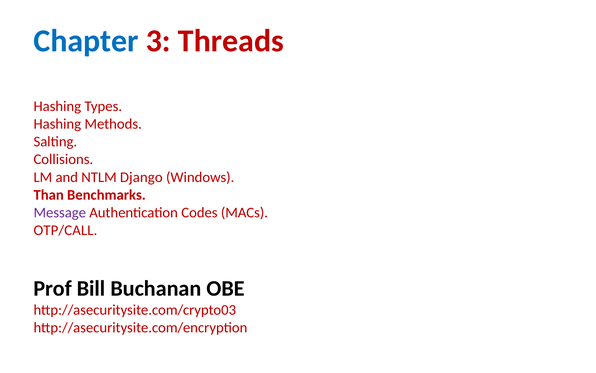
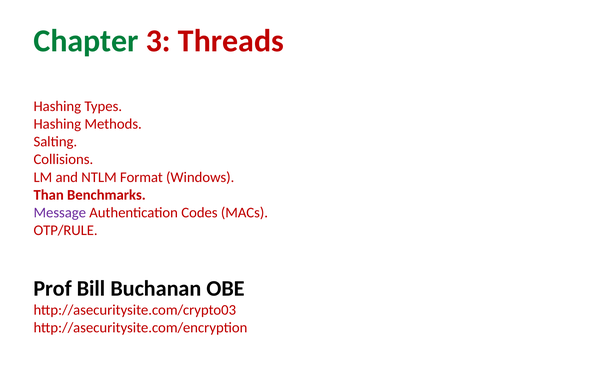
Chapter colour: blue -> green (86, 41)
Django: Django -> Format (141, 177)
OTP/CALL: OTP/CALL -> OTP/RULE (66, 230)
